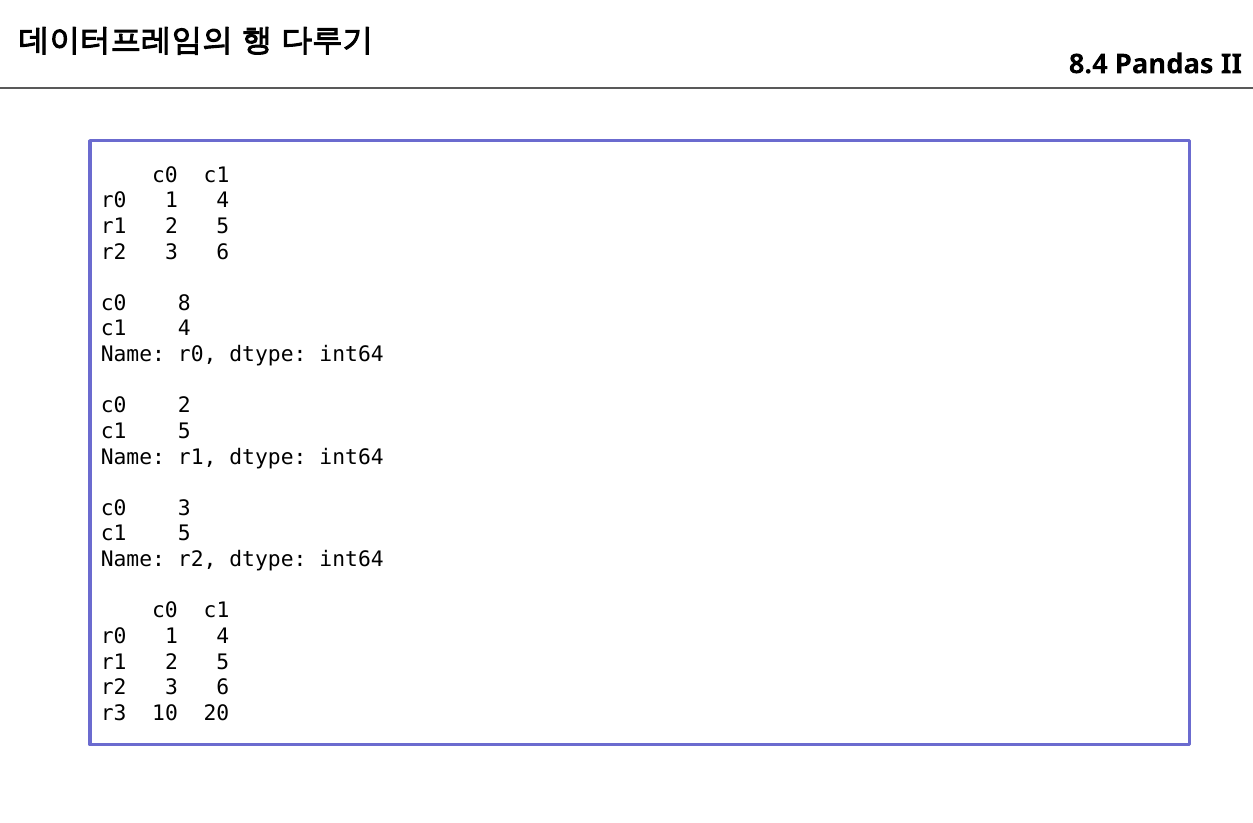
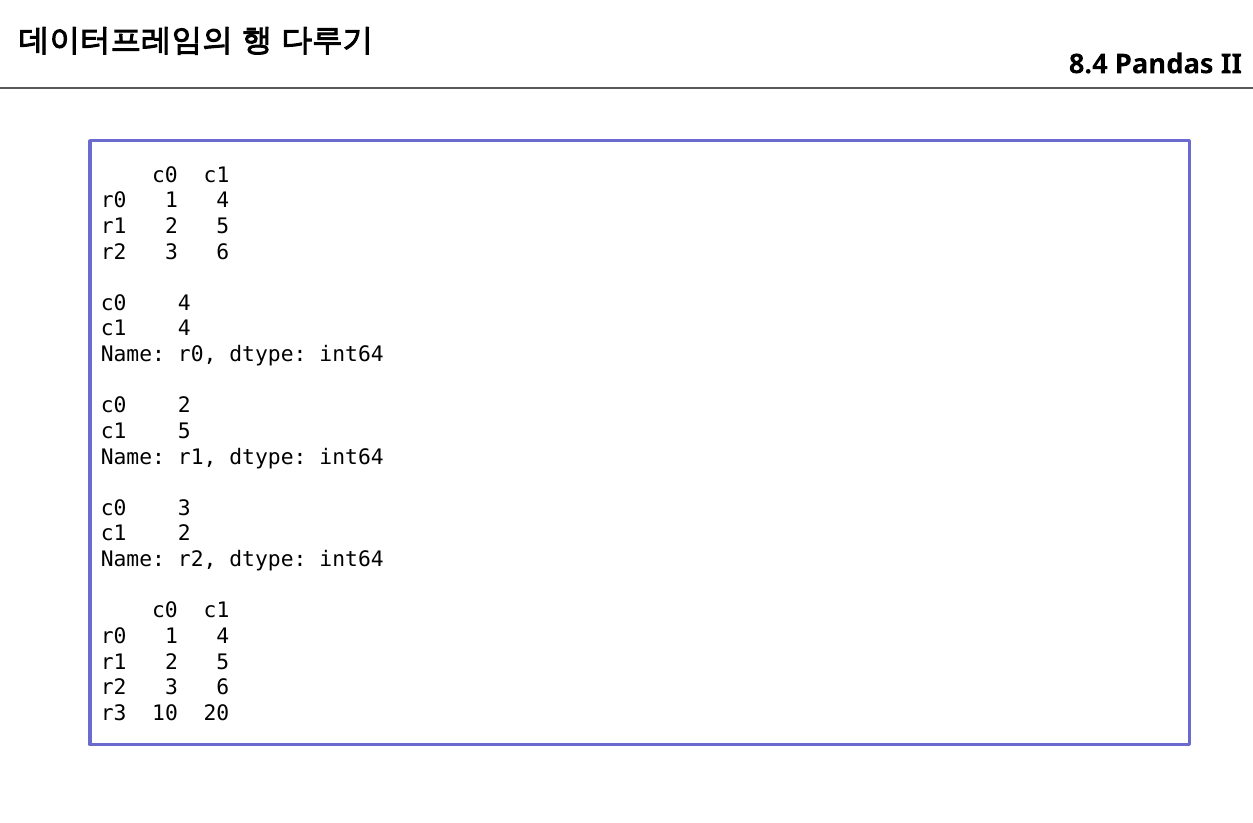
c0 8: 8 -> 4 (184, 303)
5: 5 -> 2 (184, 534)
